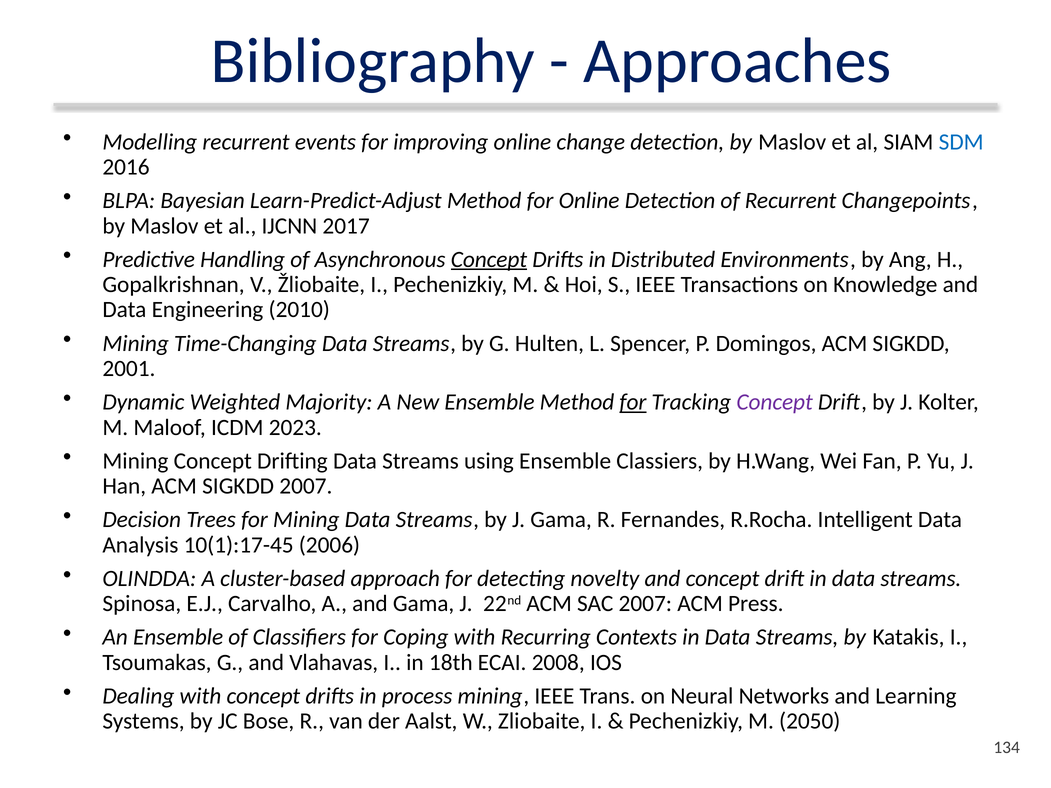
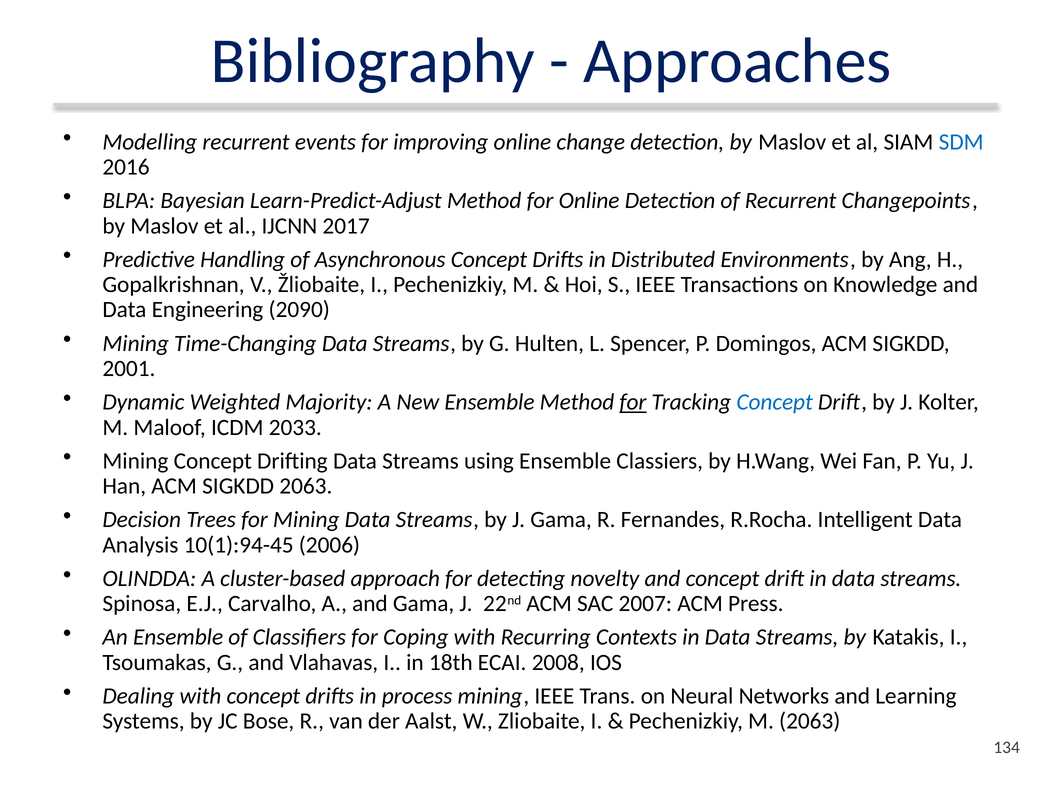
Concept underline: present -> none (489, 259)
2010: 2010 -> 2090 (299, 310)
Concept colour: purple -> blue (775, 402)
2023: 2023 -> 2033 (295, 427)
SIGKDD 2007: 2007 -> 2063 (306, 486)
10(1):17-45: 10(1):17-45 -> 10(1):94-45 (239, 545)
M 2050: 2050 -> 2063 (810, 721)
